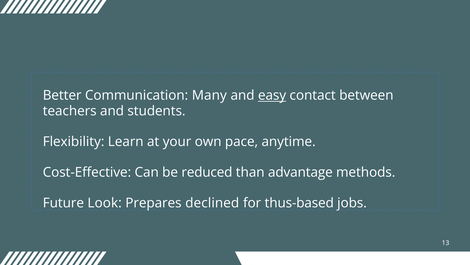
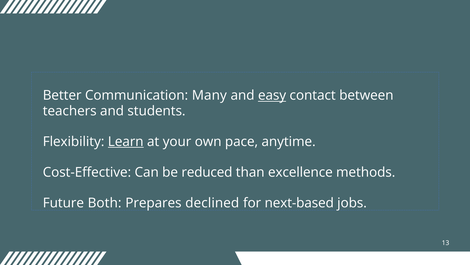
Learn underline: none -> present (126, 141)
advantage: advantage -> excellence (300, 172)
Look: Look -> Both (105, 203)
thus-based: thus-based -> next-based (299, 203)
